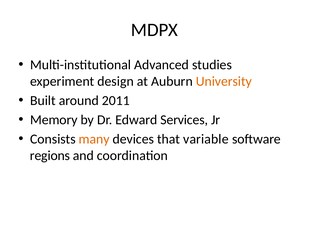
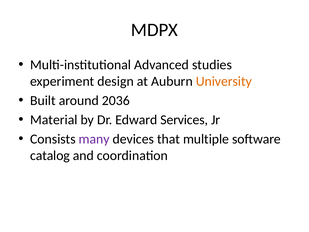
2011: 2011 -> 2036 (116, 101)
Memory: Memory -> Material (54, 120)
many colour: orange -> purple (94, 139)
variable: variable -> multiple (206, 139)
regions: regions -> catalog (50, 155)
